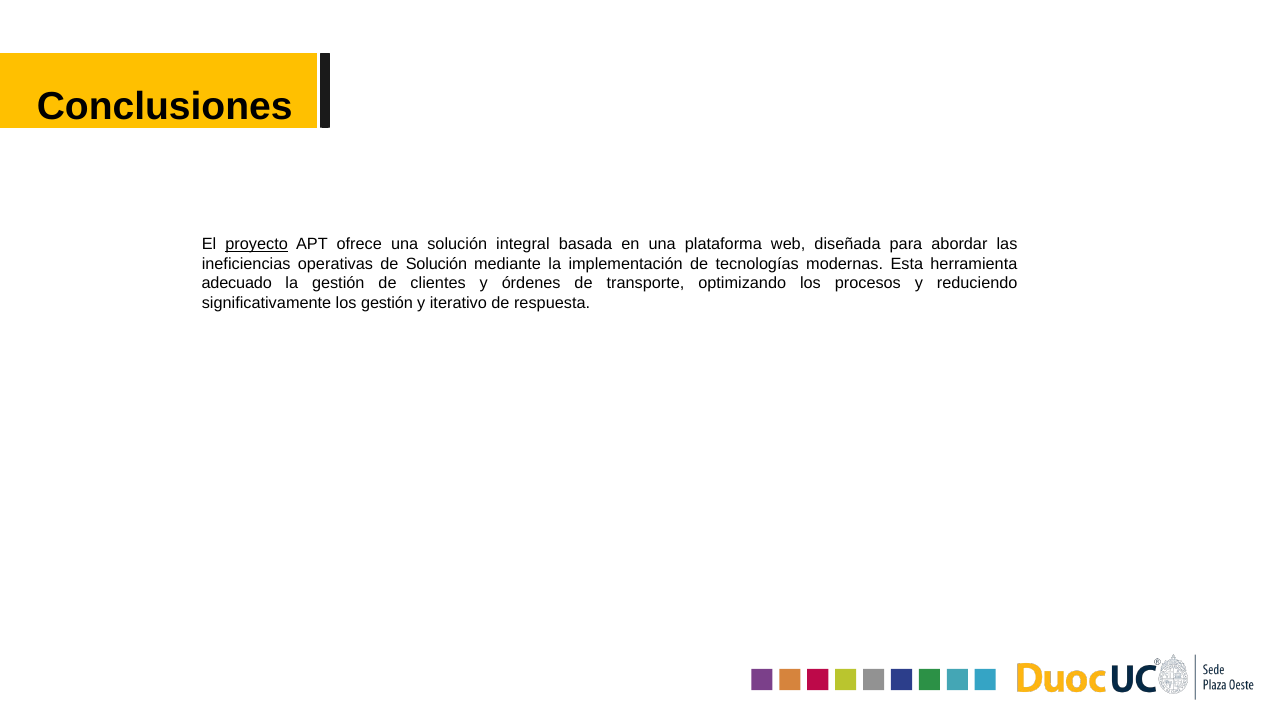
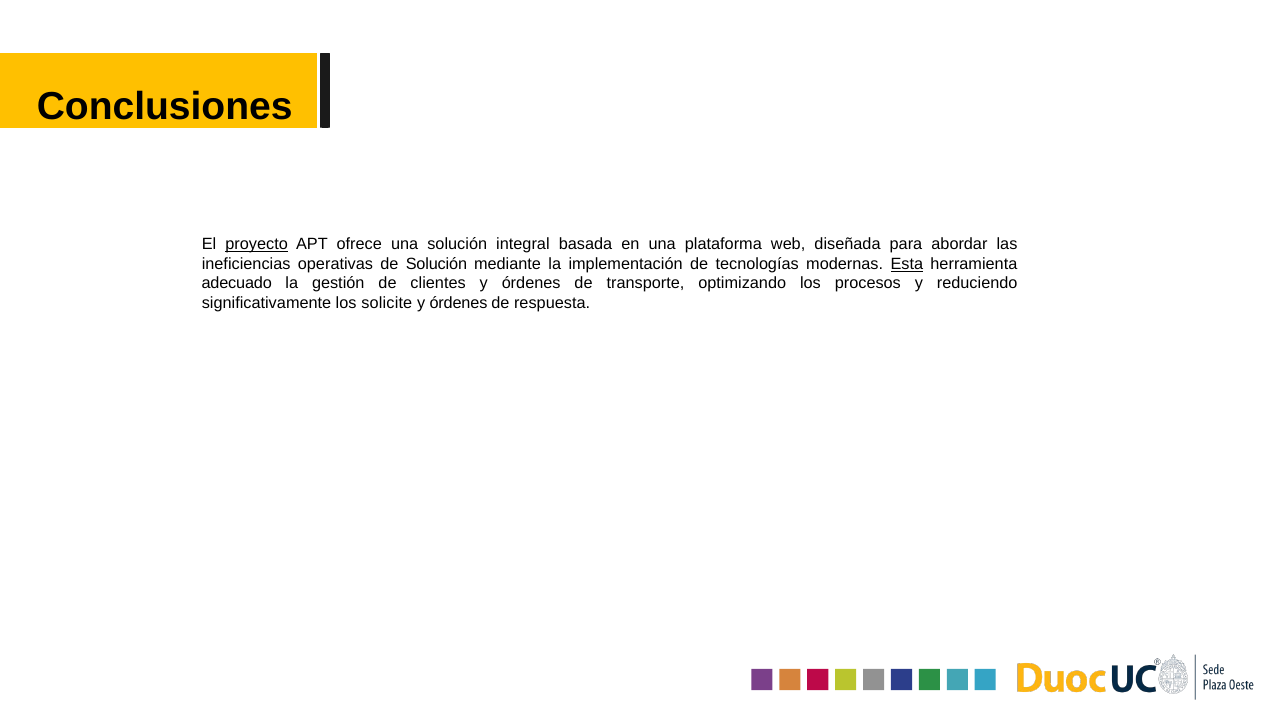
Esta underline: none -> present (907, 264)
los gestión: gestión -> solicite (387, 303)
iterativo: iterativo -> órdenes (458, 303)
